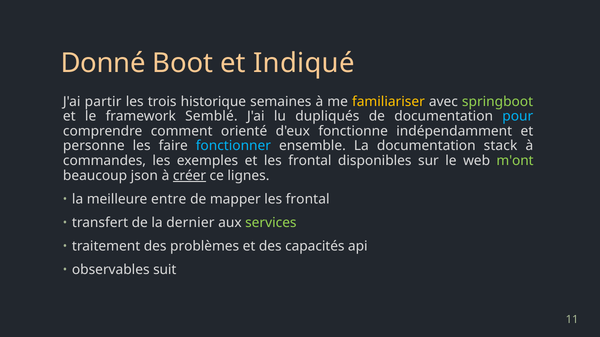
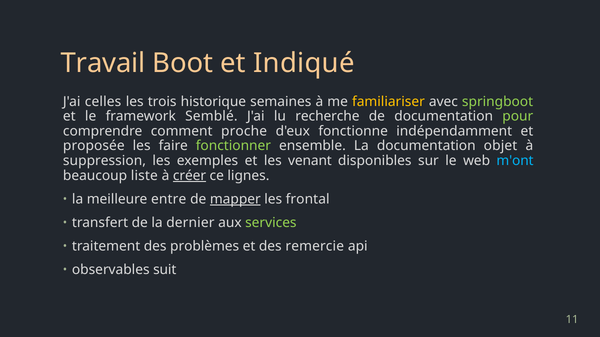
Donné: Donné -> Travail (103, 63)
partir: partir -> celles (103, 102)
dupliqués: dupliqués -> recherche (327, 117)
pour colour: light blue -> light green (518, 117)
orienté: orienté -> proche (244, 131)
personne: personne -> proposée (94, 146)
fonctionner colour: light blue -> light green (233, 146)
stack: stack -> objet (501, 146)
commandes: commandes -> suppression (104, 161)
et les frontal: frontal -> venant (310, 161)
m'ont colour: light green -> light blue (515, 161)
json: json -> liste (144, 176)
mapper underline: none -> present (235, 199)
capacités: capacités -> remercie (315, 247)
